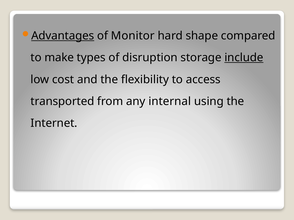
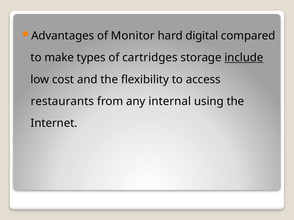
Advantages underline: present -> none (63, 36)
shape: shape -> digital (202, 36)
disruption: disruption -> cartridges (150, 58)
transported: transported -> restaurants (62, 102)
